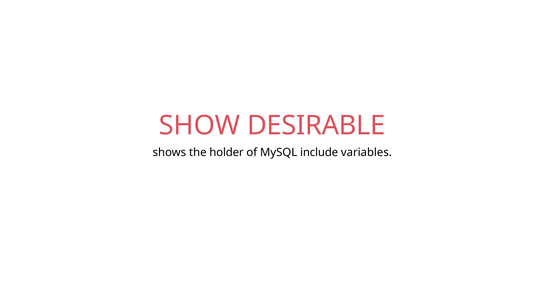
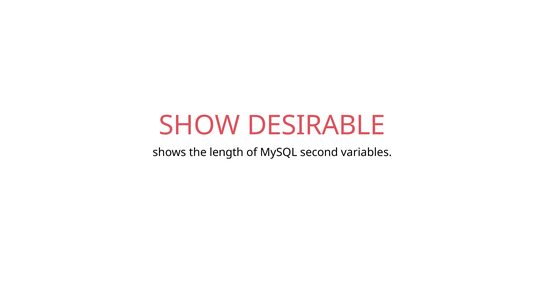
holder: holder -> length (226, 152)
include: include -> second (319, 152)
